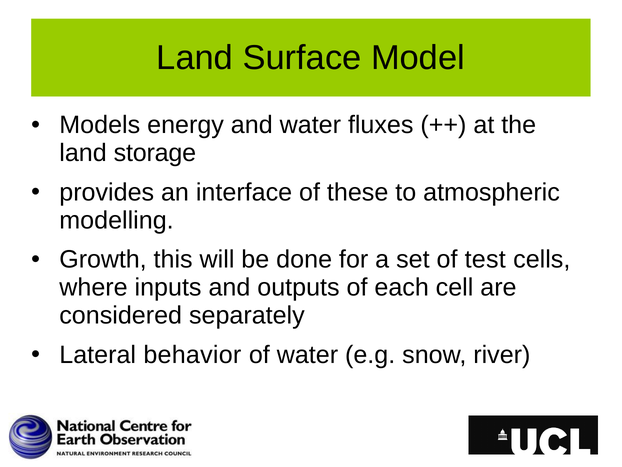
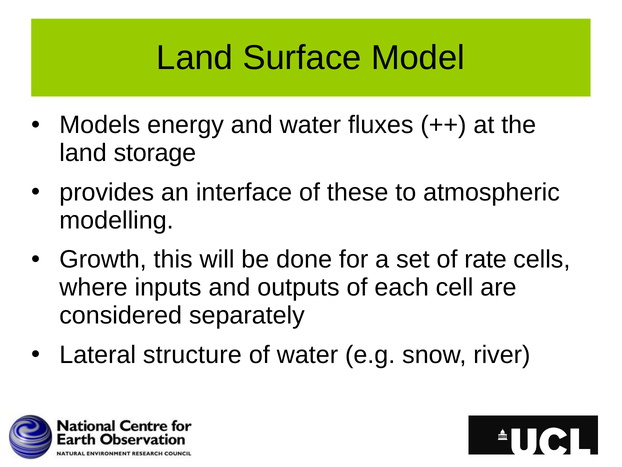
test: test -> rate (485, 259)
behavior: behavior -> structure (192, 354)
